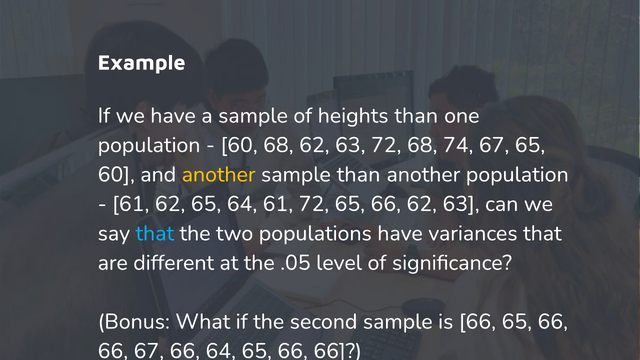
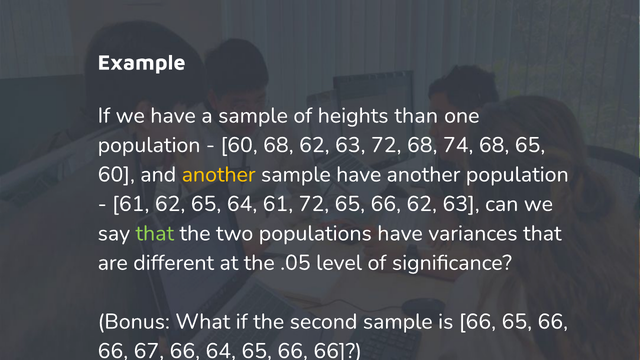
74 67: 67 -> 68 (494, 145)
sample than: than -> have (359, 174)
that colour: light blue -> light green (155, 233)
